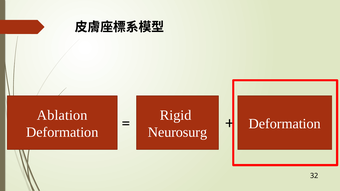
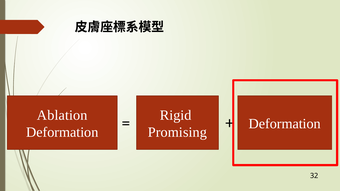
Neurosurg: Neurosurg -> Promising (177, 132)
